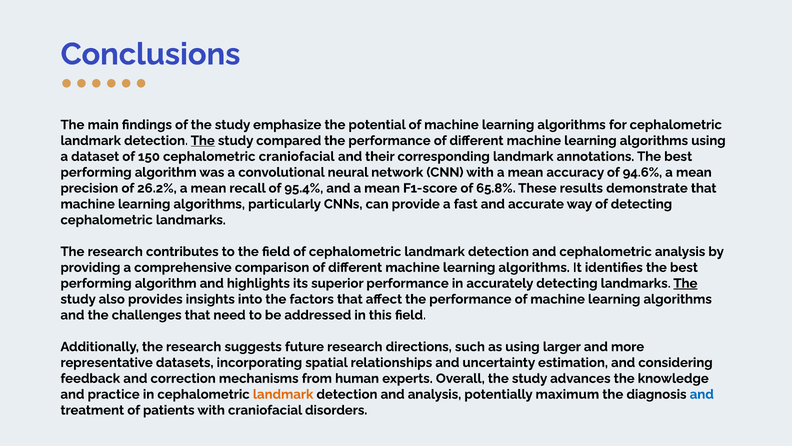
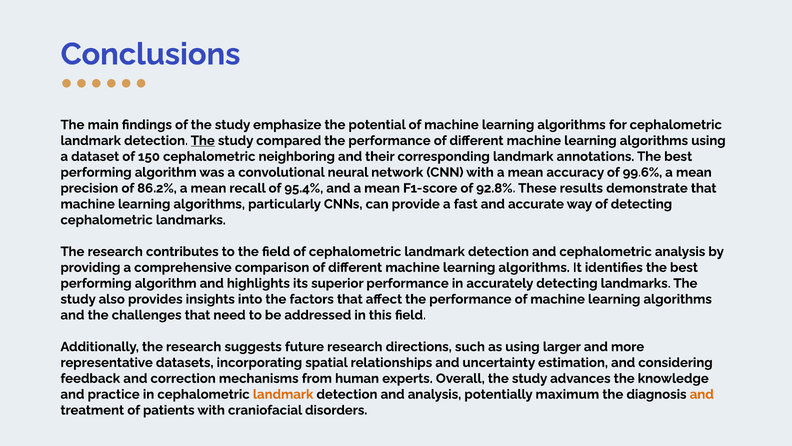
cephalometric craniofacial: craniofacial -> neighboring (297, 156)
94.6%: 94.6% -> 99.6% (642, 172)
26.2%: 26.2% -> 86.2% (157, 188)
65.8%: 65.8% -> 92.8% (496, 188)
The underline: present -> none (685, 283)
and colour: blue -> orange (702, 394)
